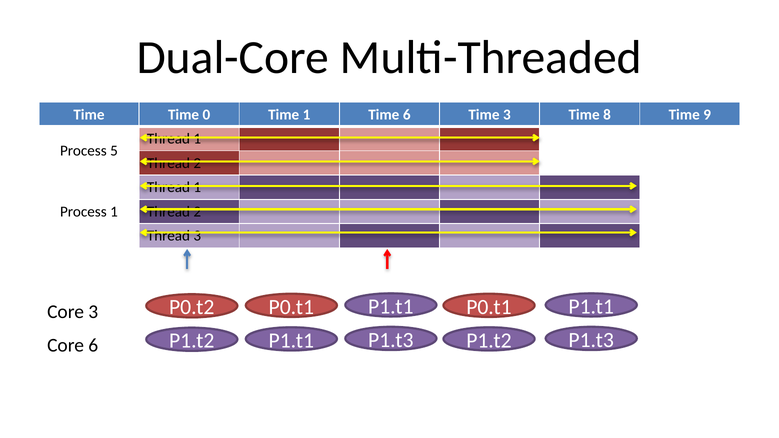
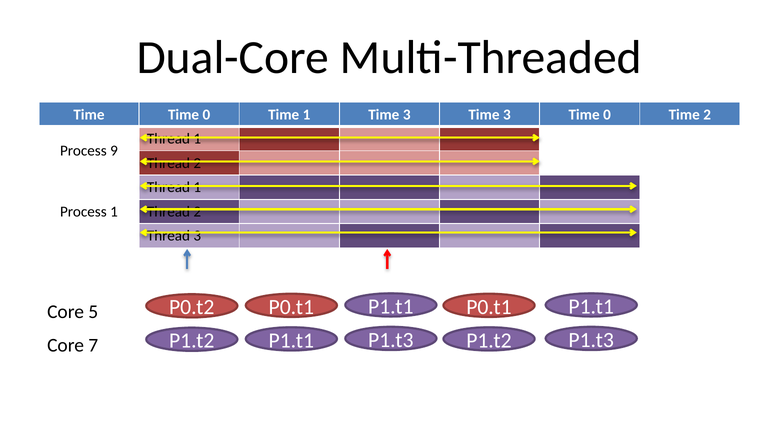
1 Time 6: 6 -> 3 (407, 115)
3 Time 8: 8 -> 0 (607, 115)
Time 9: 9 -> 2 (707, 115)
5: 5 -> 9 (114, 151)
Core 3: 3 -> 5 (93, 312)
Core 6: 6 -> 7 (93, 346)
